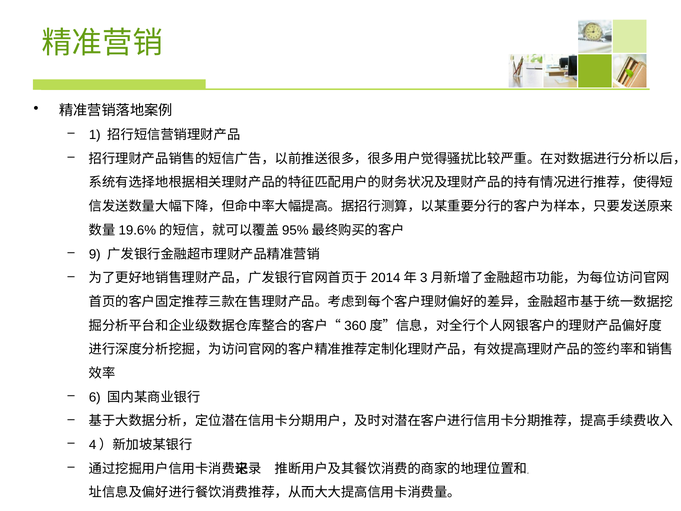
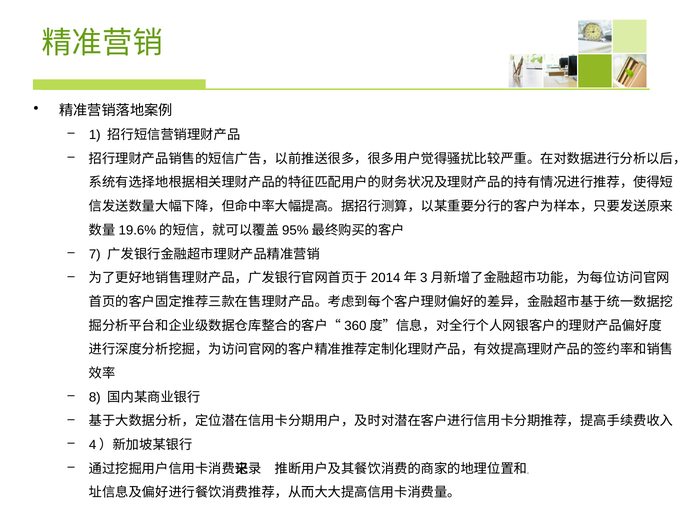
9: 9 -> 7 (95, 254)
6: 6 -> 8 (95, 397)
